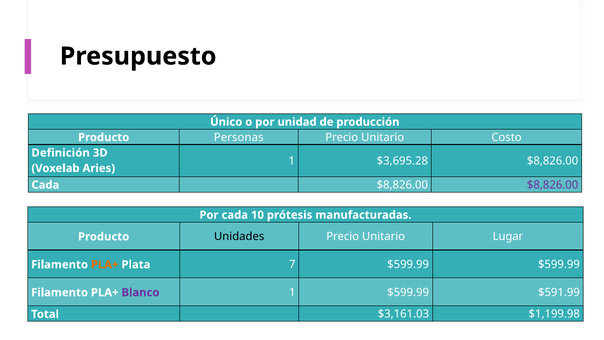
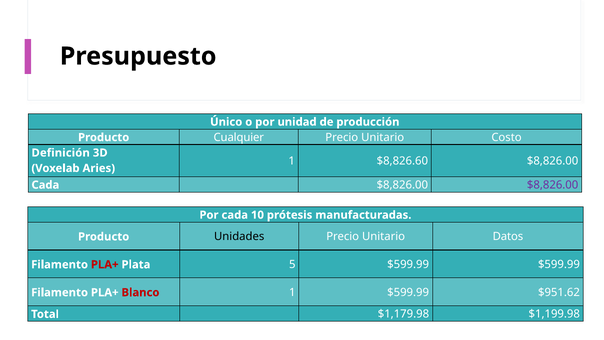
Personas: Personas -> Cualquier (239, 137)
$3,695.28: $3,695.28 -> $8,826.60 (402, 161)
Lugar: Lugar -> Datos (508, 237)
PLA+ colour: orange -> red (105, 264)
7: 7 -> 5 (292, 264)
Blanco colour: purple -> red (140, 292)
$591.99: $591.99 -> $951.62 (559, 292)
$3,161.03: $3,161.03 -> $1,179.98 (403, 314)
